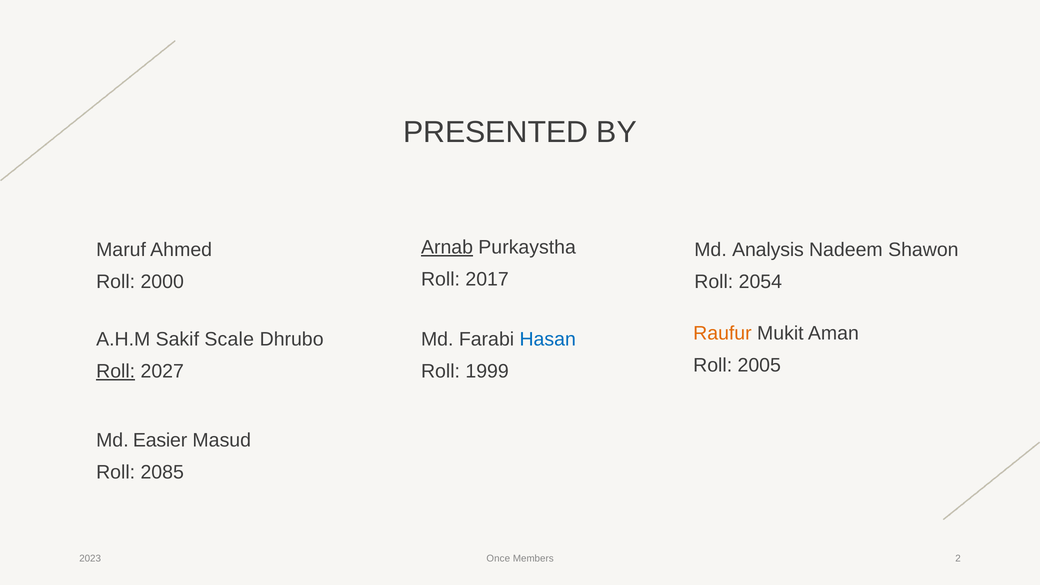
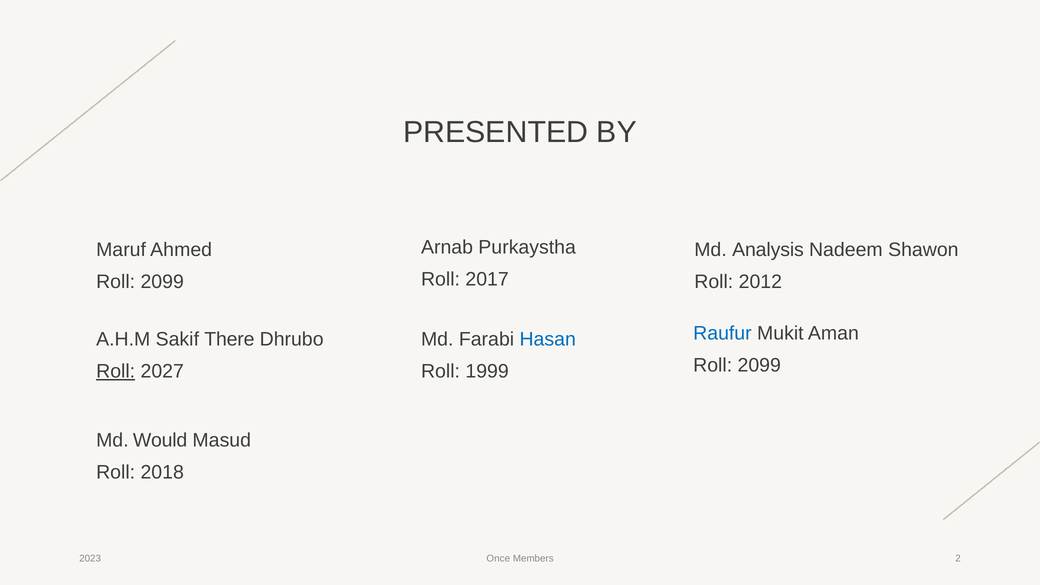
Arnab underline: present -> none (447, 247)
2000: 2000 -> 2099 (162, 282)
2054: 2054 -> 2012 (760, 282)
Raufur colour: orange -> blue (722, 334)
Scale: Scale -> There (229, 339)
2005: 2005 -> 2099 (759, 365)
Easier: Easier -> Would (160, 440)
2085: 2085 -> 2018 (162, 472)
